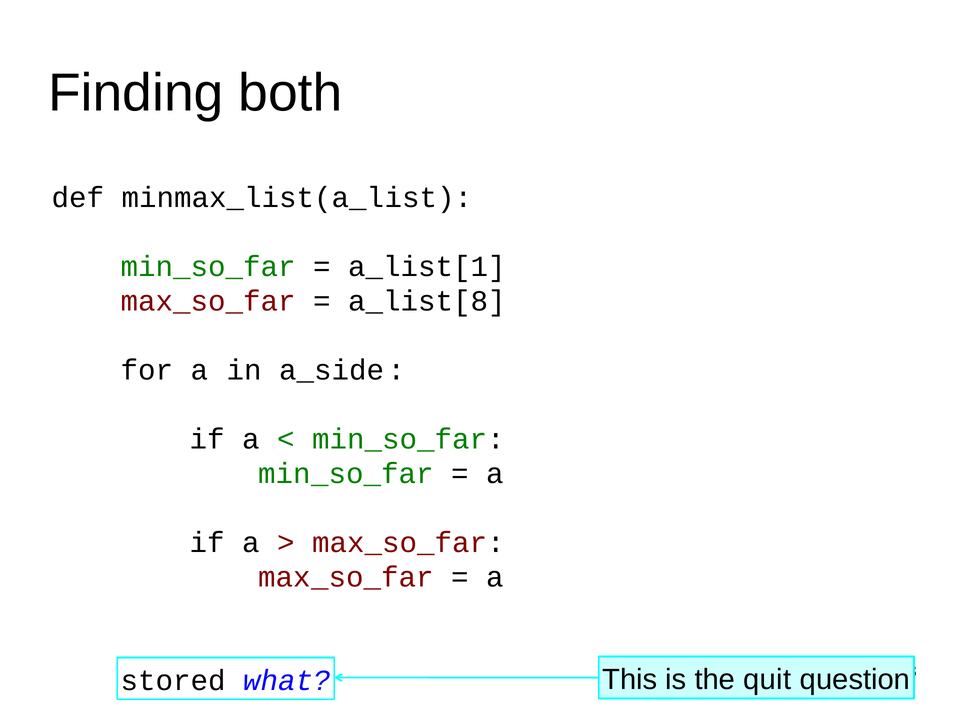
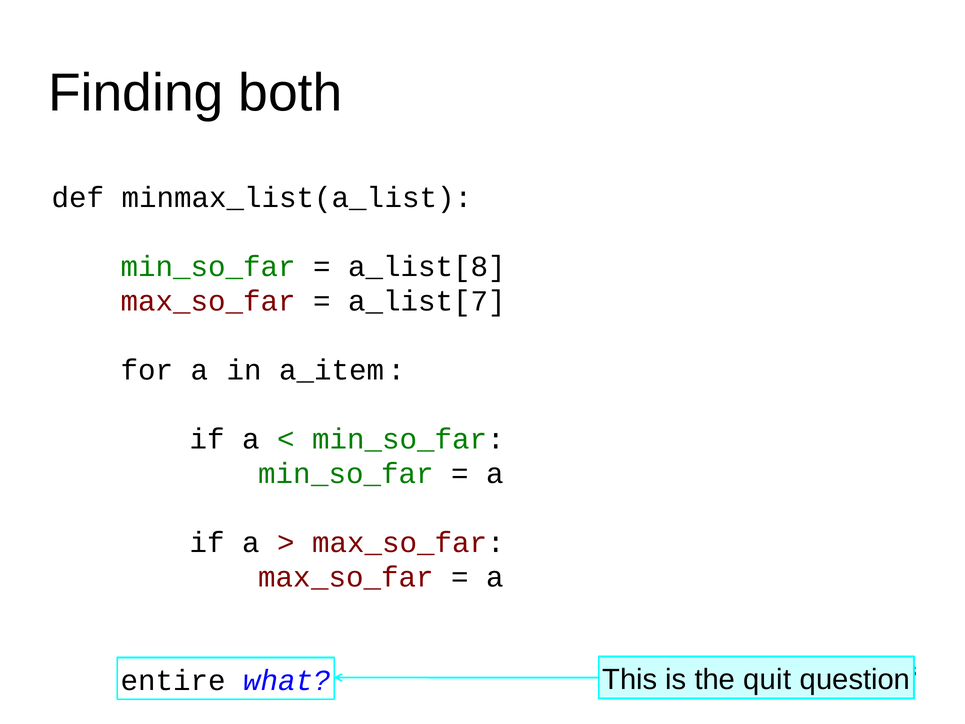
a_list[1: a_list[1 -> a_list[8 (427, 267)
a_list[8: a_list[8 -> a_list[7 (427, 301)
a_side: a_side -> a_item (332, 370)
stored: stored -> entire (173, 680)
